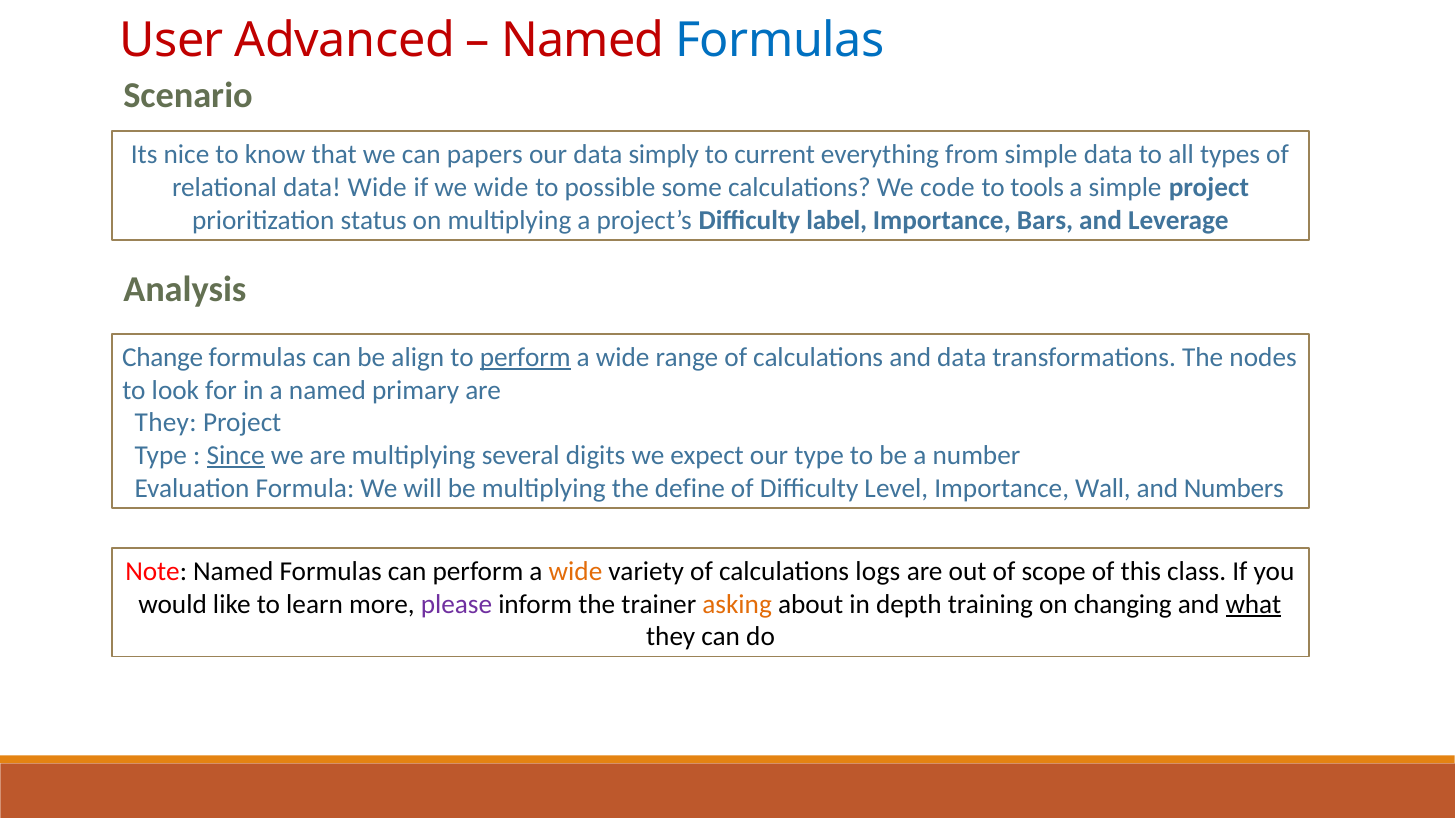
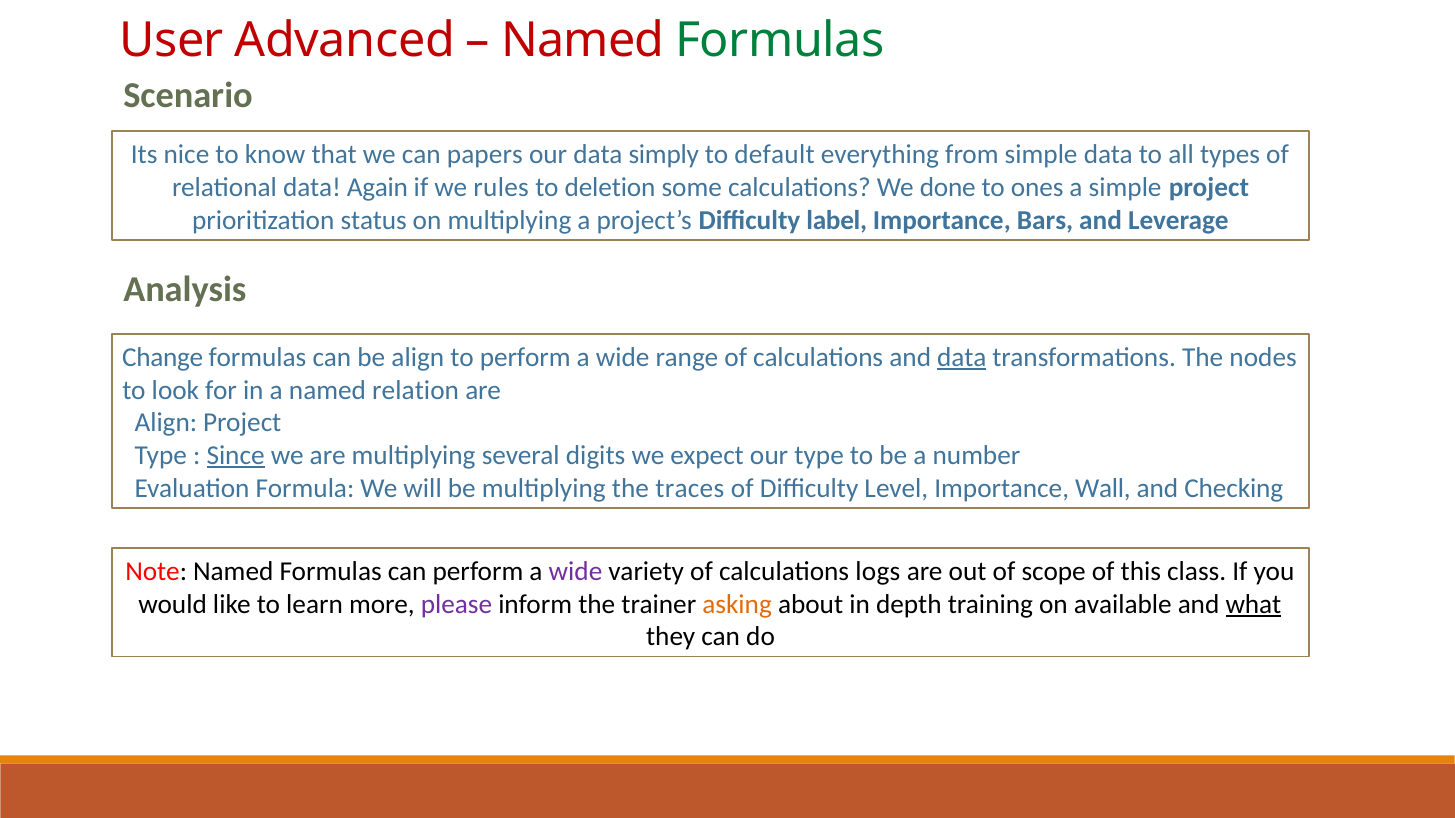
Formulas colour: blue -> green (780, 41)
current: current -> default (774, 155)
data Wide: Wide -> Again (377, 187)
we wide: wide -> rules (501, 187)
possible: possible -> deletion (610, 187)
code: code -> done (948, 187)
tools: tools -> ones (1037, 187)
perform underline: present -> none (525, 358)
data underline: none -> present (962, 358)
primary: primary -> relation (416, 390)
They: They -> Align (166, 423)
define: define -> traces (690, 489)
Numbers: Numbers -> Checking (1234, 489)
wide colour: orange -> purple (576, 572)
changing: changing -> available (1123, 604)
